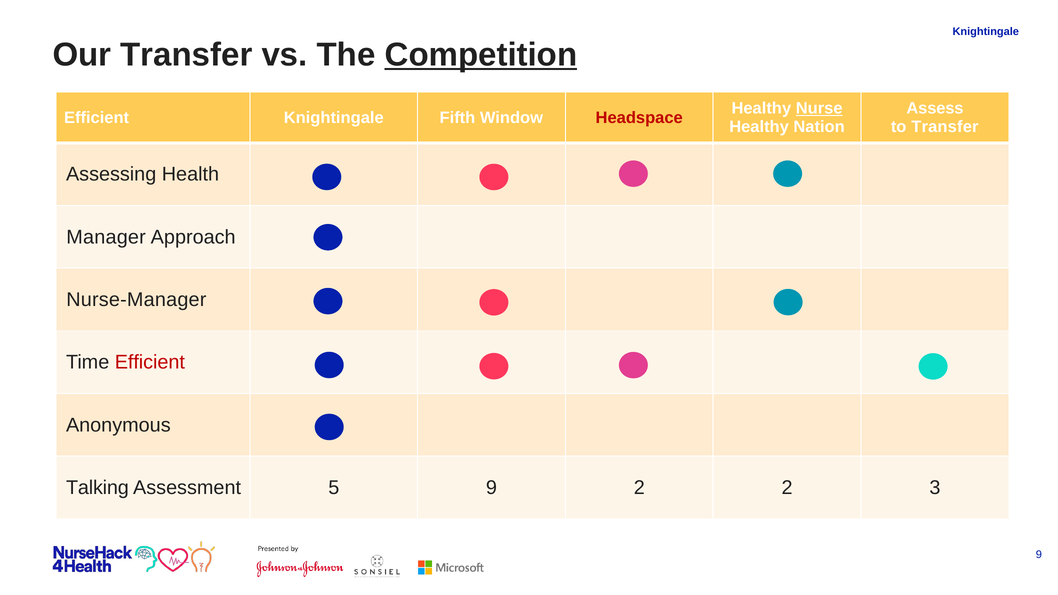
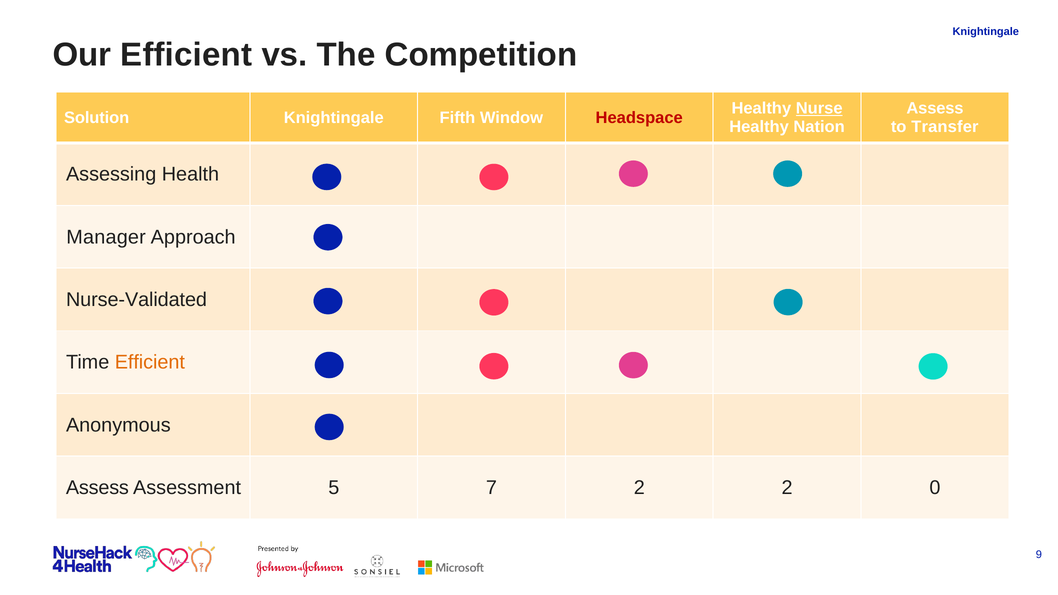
Our Transfer: Transfer -> Efficient (186, 55)
Competition underline: present -> none (481, 55)
Efficient: Efficient -> Solution (97, 118)
Nurse-Manager: Nurse-Manager -> Nurse-Validated (137, 300)
Efficient colour: red -> orange (150, 362)
Talking: Talking -> Assess (97, 488)
5 9: 9 -> 7 (491, 488)
3: 3 -> 0 (935, 488)
